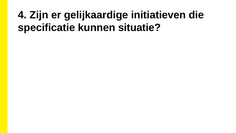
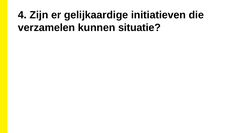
specificatie: specificatie -> verzamelen (47, 28)
